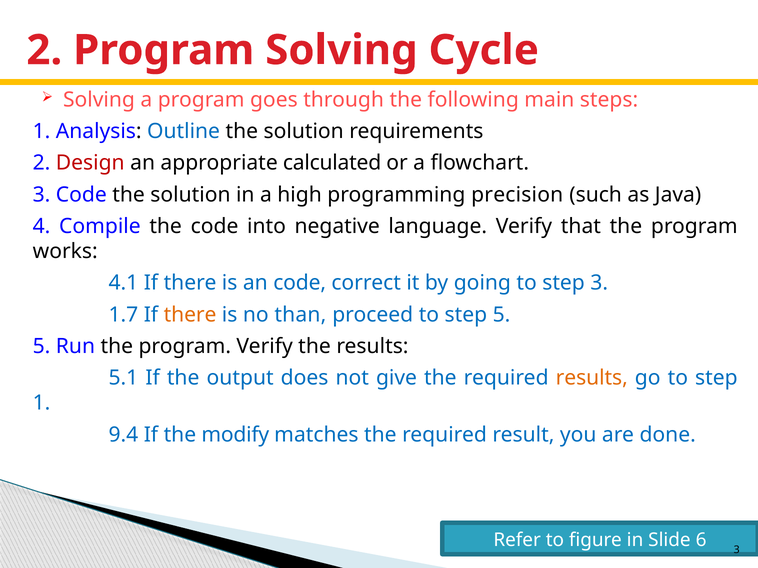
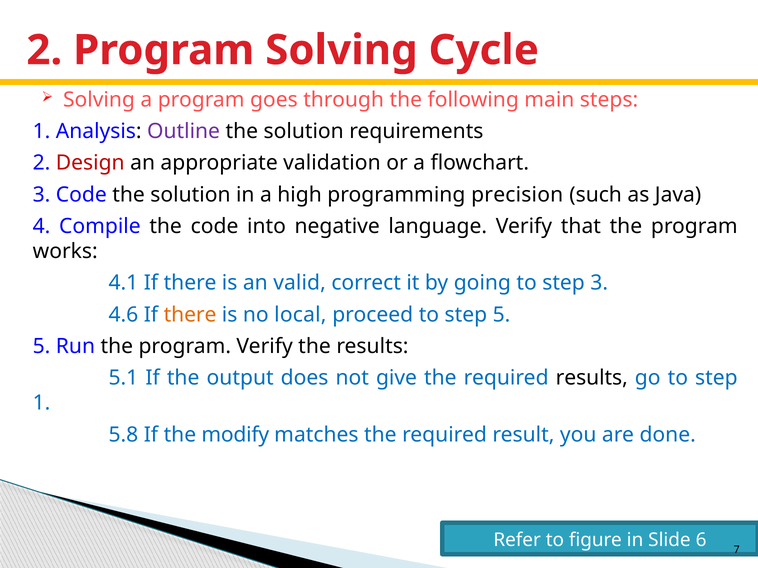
Outline colour: blue -> purple (184, 132)
calculated: calculated -> validation (332, 163)
an code: code -> valid (300, 283)
1.7: 1.7 -> 4.6 (123, 315)
than: than -> local (300, 315)
results colour: orange -> black (592, 378)
9.4: 9.4 -> 5.8 (123, 435)
6 3: 3 -> 7 (737, 550)
